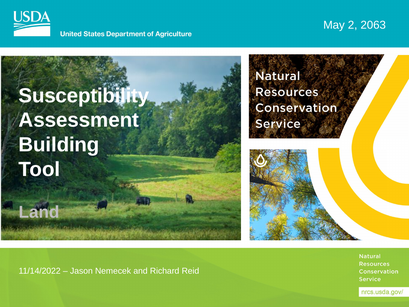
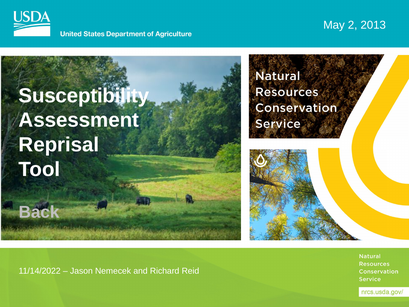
2063: 2063 -> 2013 (373, 25)
Building: Building -> Reprisal (59, 145)
Land: Land -> Back (39, 212)
